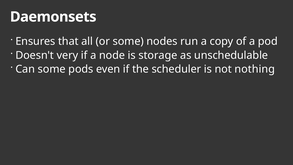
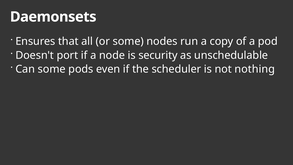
very: very -> port (67, 55)
storage: storage -> security (158, 55)
